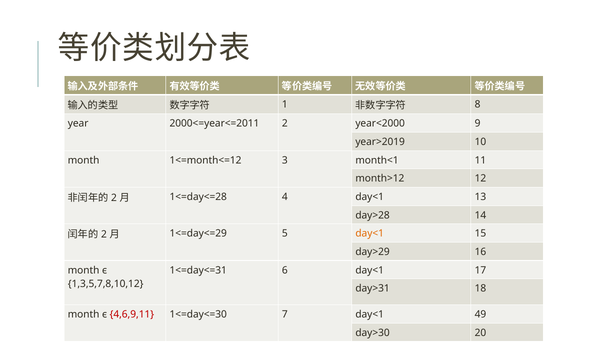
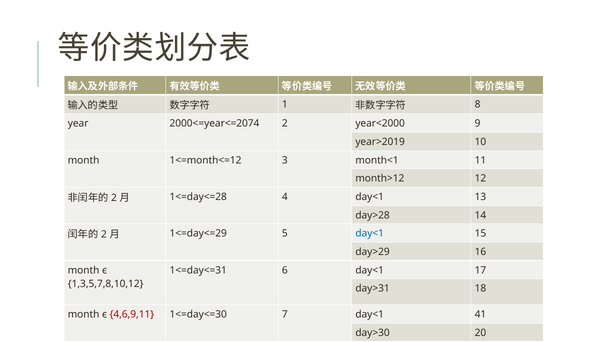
2000<=year<=2011: 2000<=year<=2011 -> 2000<=year<=2074 (214, 123)
day<1 colour: orange -> blue (370, 233)
49: 49 -> 41 (480, 314)
